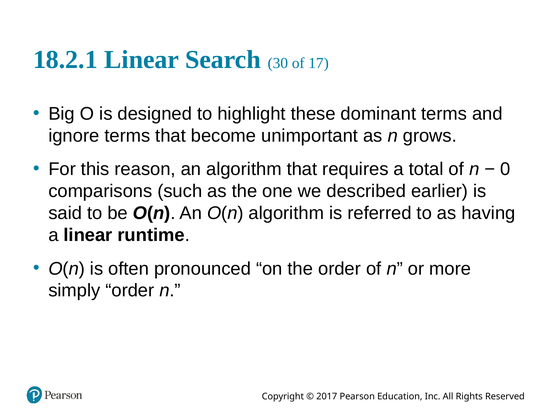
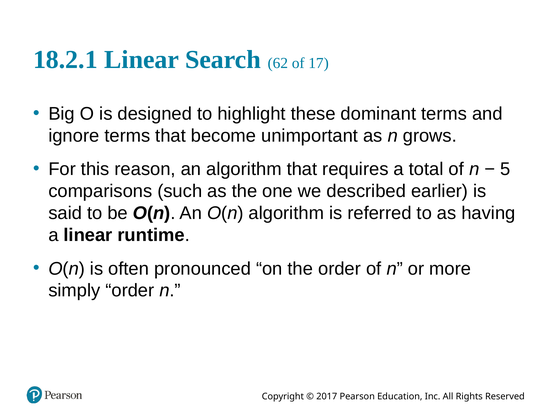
30: 30 -> 62 (278, 63)
0: 0 -> 5 (505, 169)
